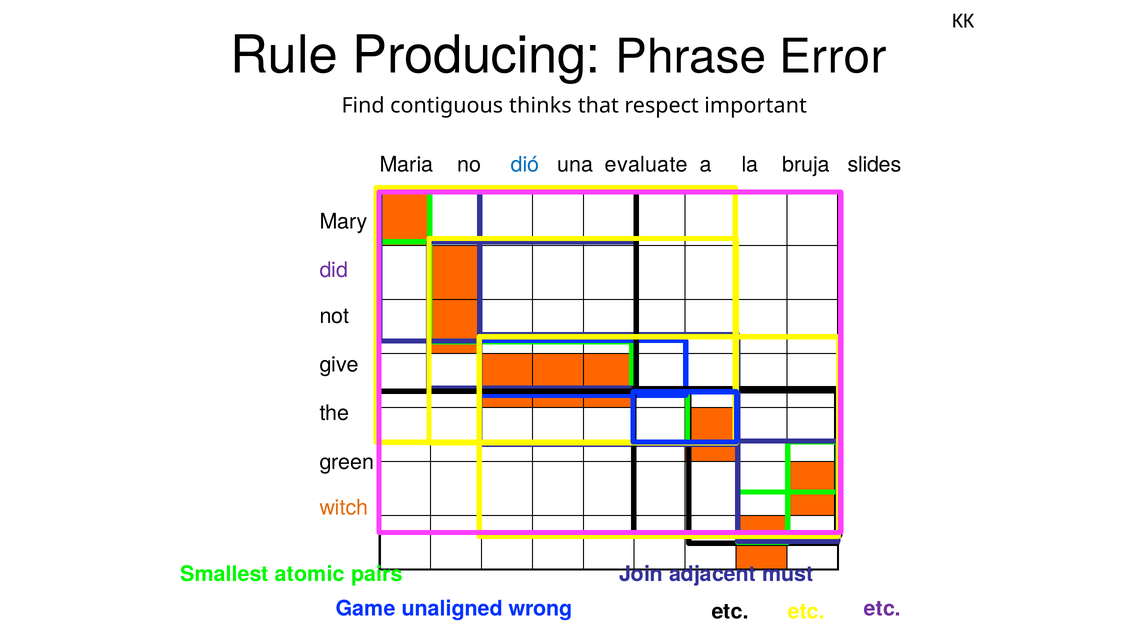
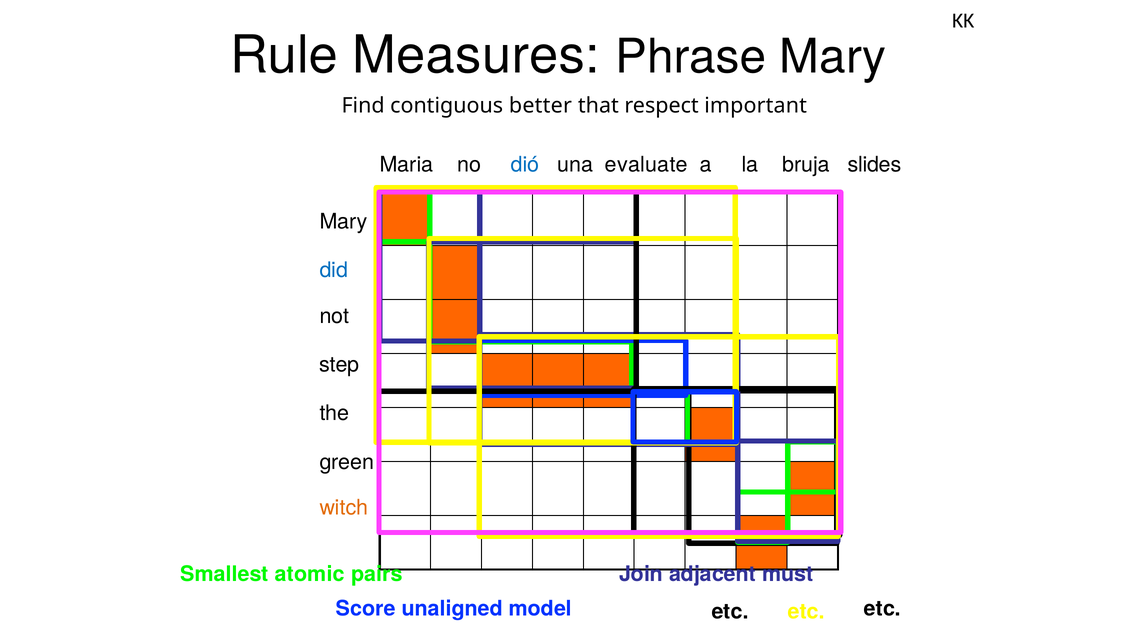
Producing: Producing -> Measures (476, 56)
Phrase Error: Error -> Mary (833, 57)
thinks: thinks -> better (540, 106)
did colour: purple -> blue (334, 270)
give: give -> step (339, 365)
Game: Game -> Score (366, 609)
wrong: wrong -> model (540, 609)
etc colour: purple -> black (882, 609)
